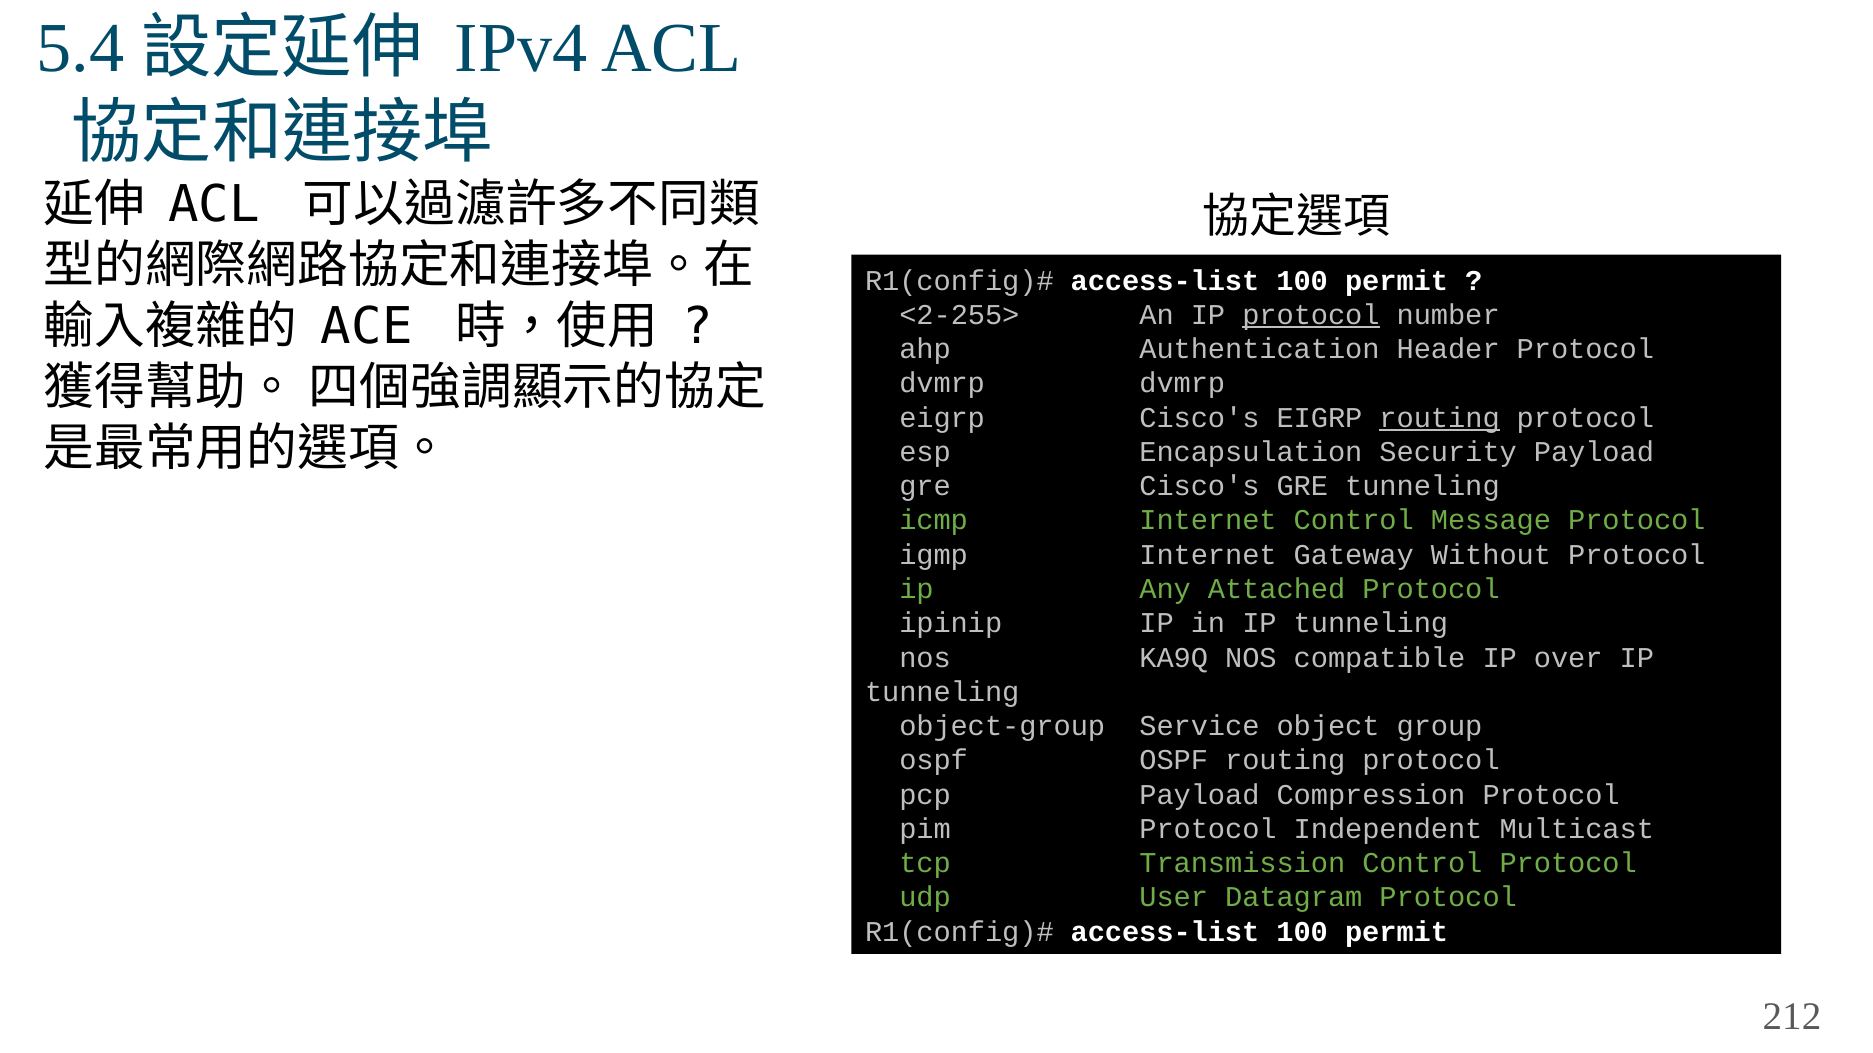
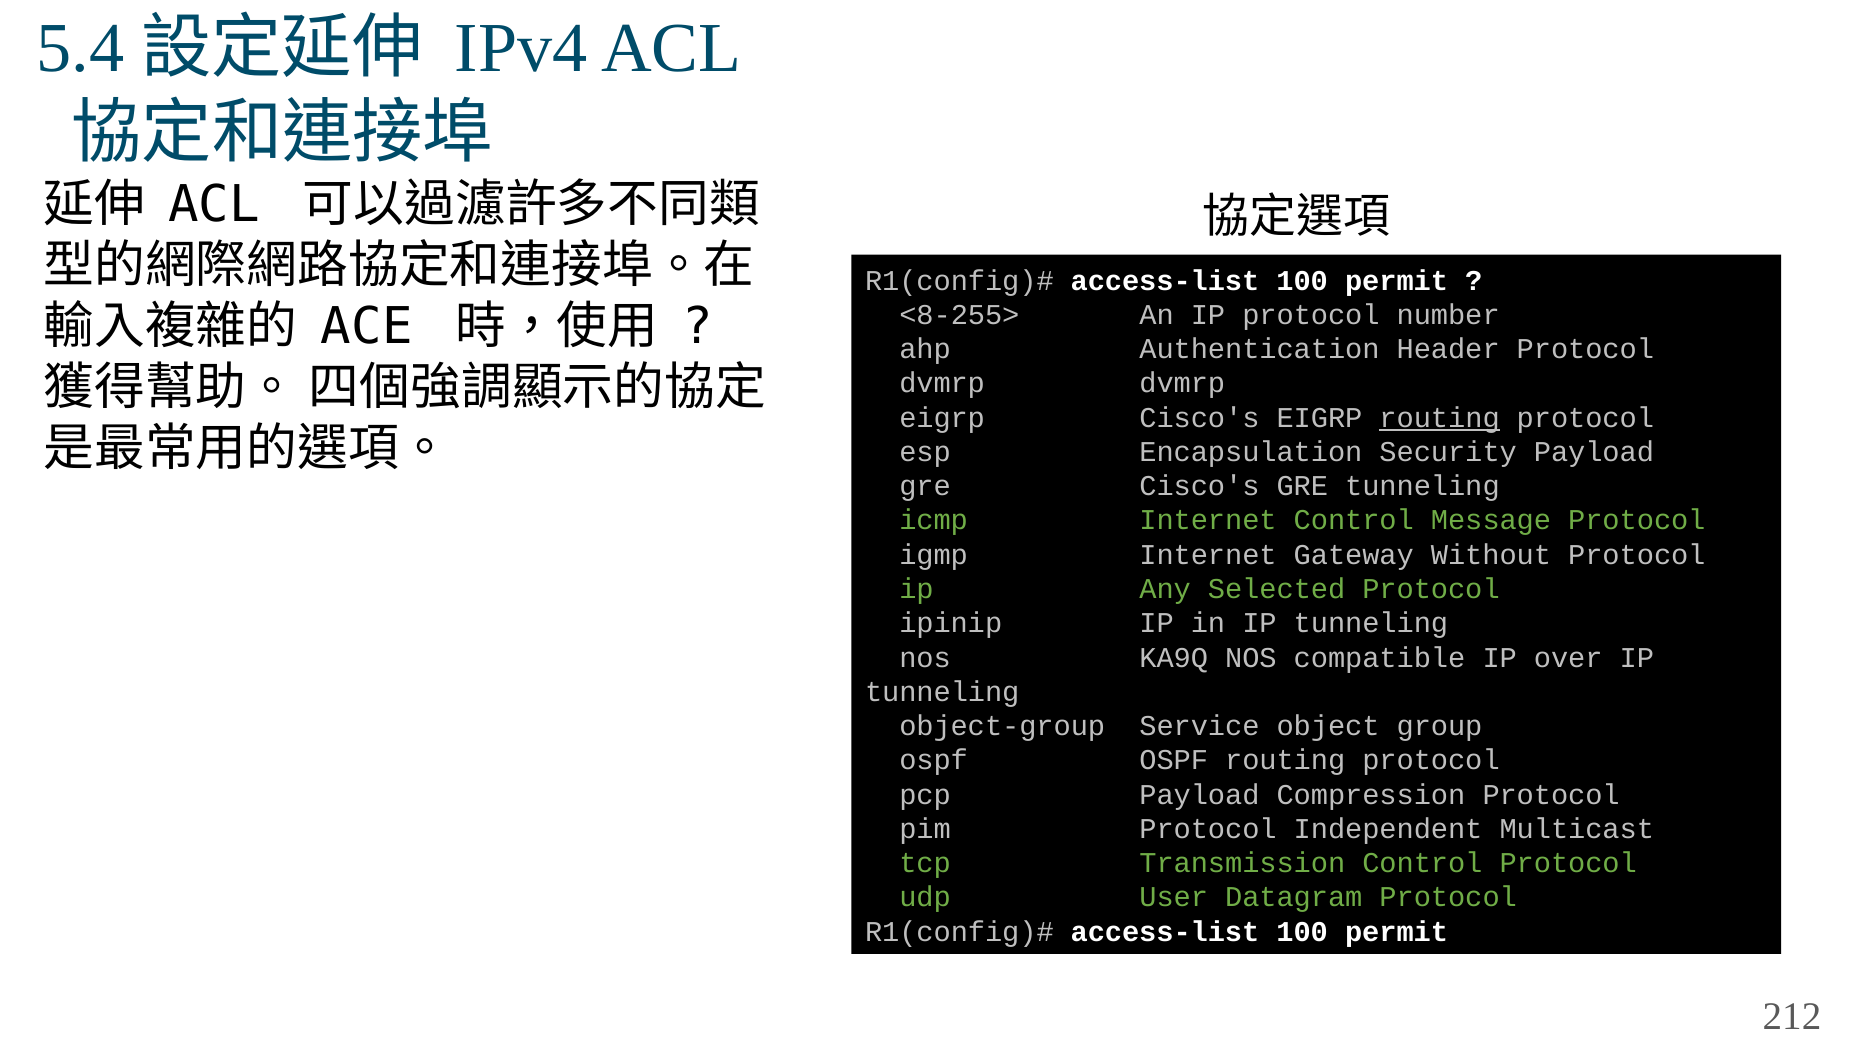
<2-255>: <2-255> -> <8-255> (959, 315)
protocol underline: present -> none (1311, 315)
Attached: Attached -> Selected (1277, 589)
